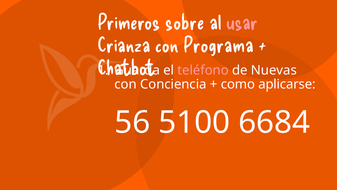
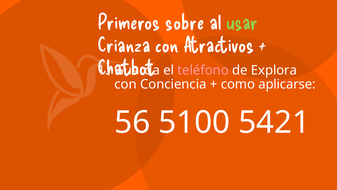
usar colour: pink -> light green (242, 23)
Programa: Programa -> Atractivos (219, 45)
Nuevas: Nuevas -> Explora (274, 70)
6684: 6684 -> 5421 (274, 122)
